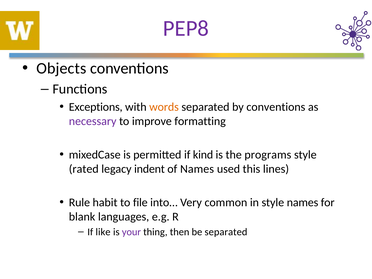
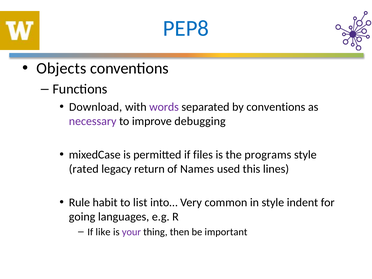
PEP8 colour: purple -> blue (186, 28)
Exceptions: Exceptions -> Download (96, 107)
words colour: orange -> purple (164, 107)
formatting: formatting -> debugging (200, 121)
kind: kind -> files (203, 155)
indent: indent -> return (149, 169)
file: file -> list (140, 202)
style names: names -> indent (302, 202)
blank: blank -> going (82, 217)
be separated: separated -> important (226, 232)
